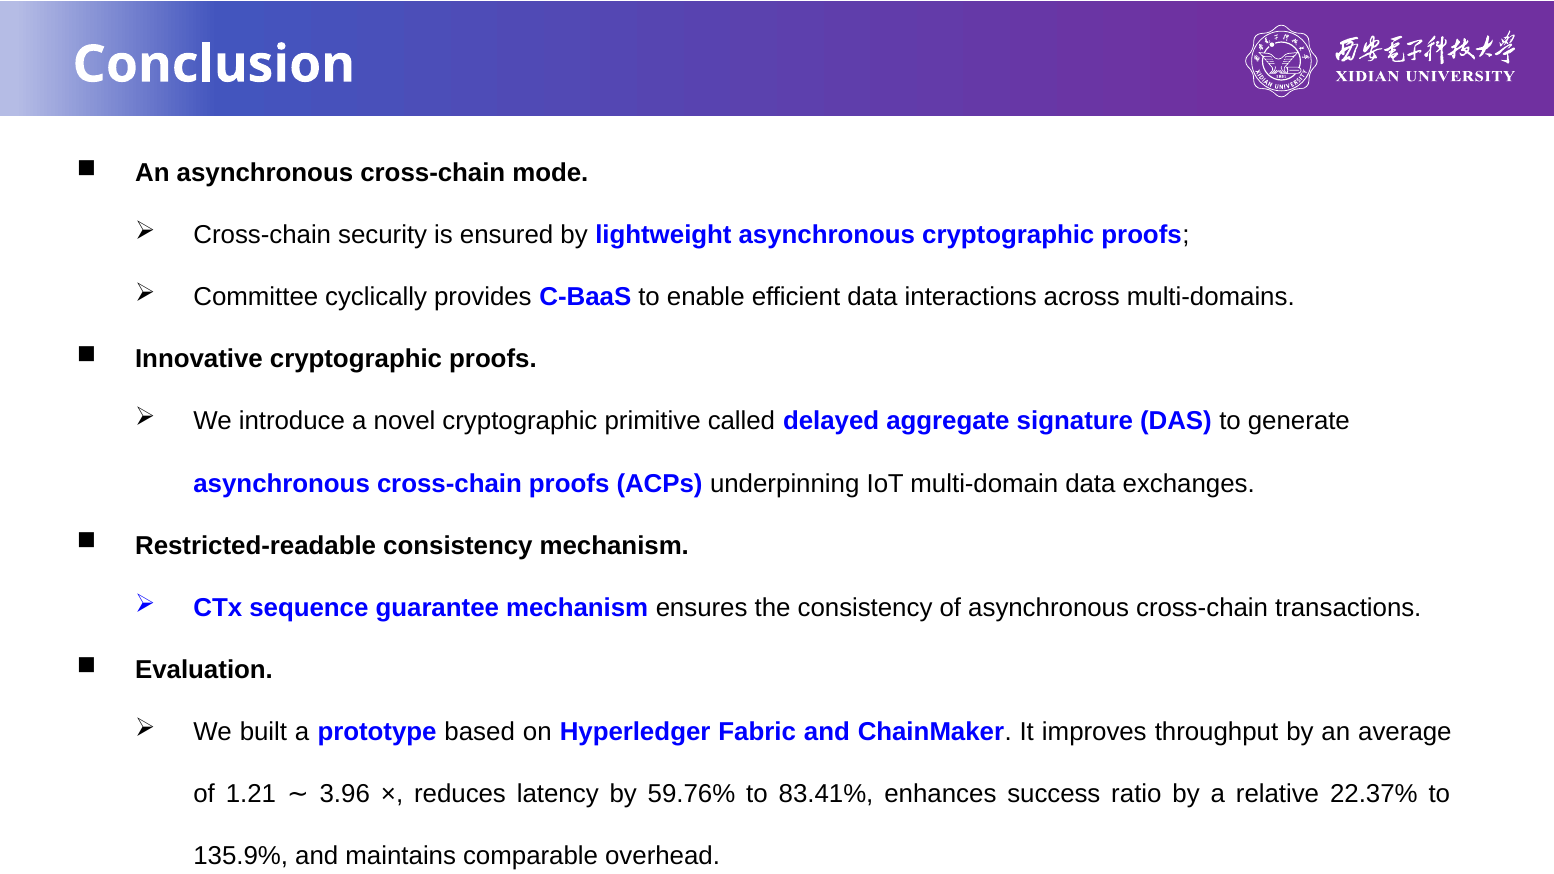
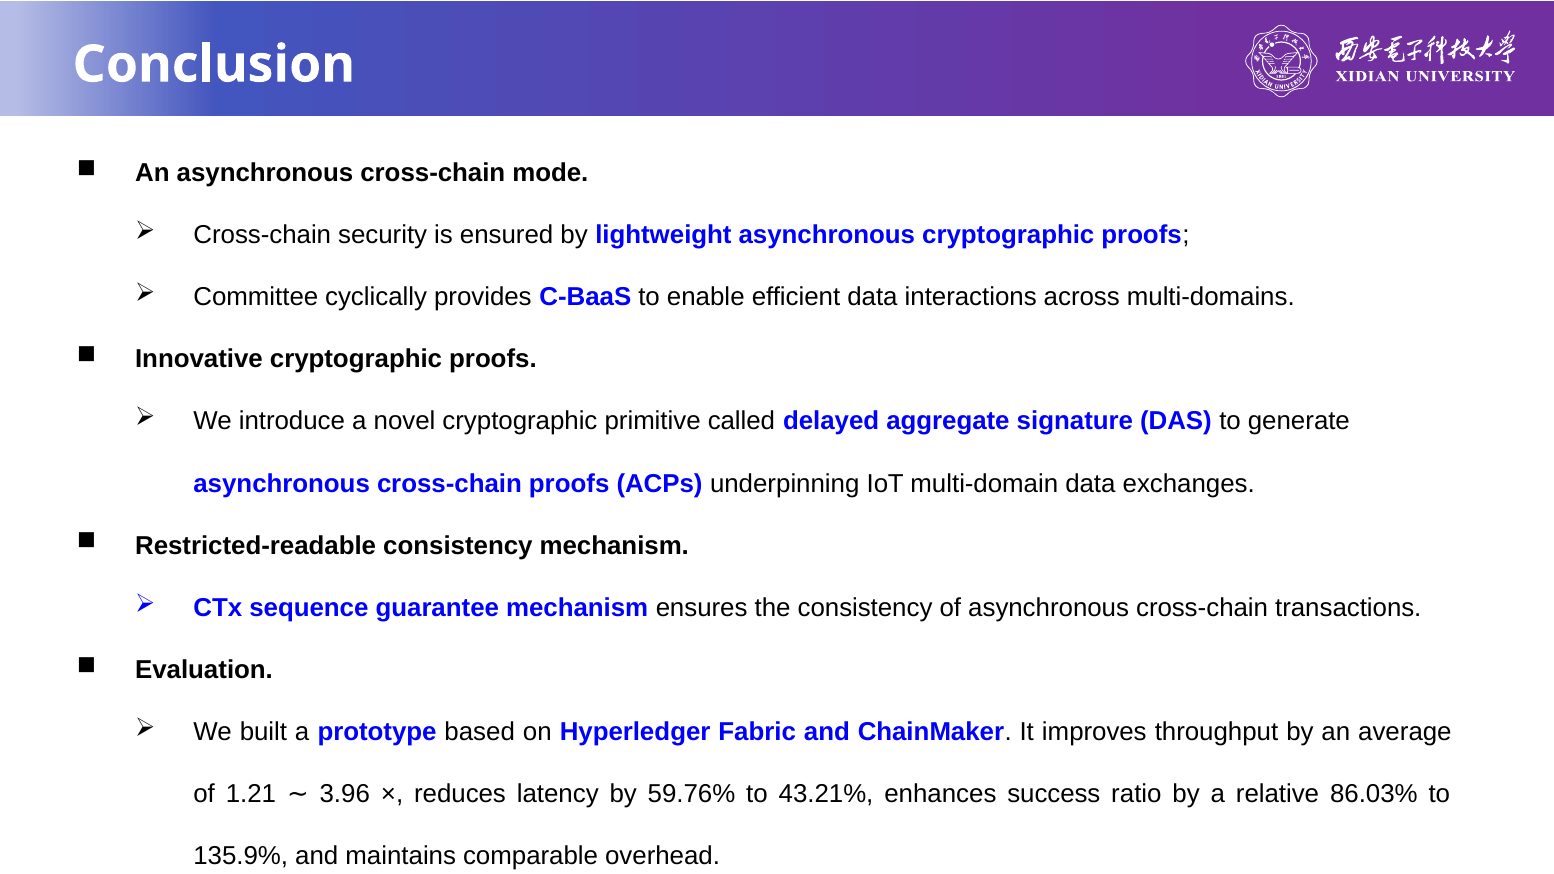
83.41%: 83.41% -> 43.21% (826, 794)
22.37%: 22.37% -> 86.03% (1374, 794)
